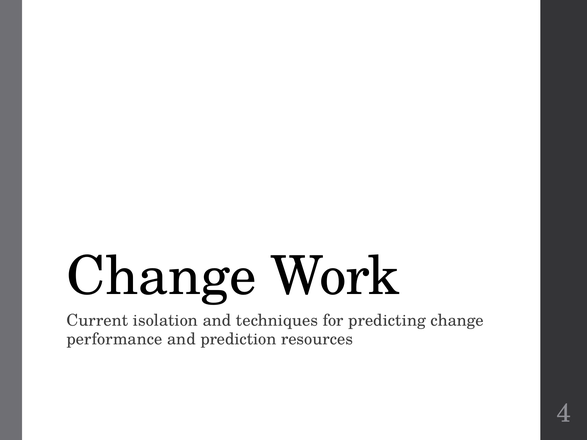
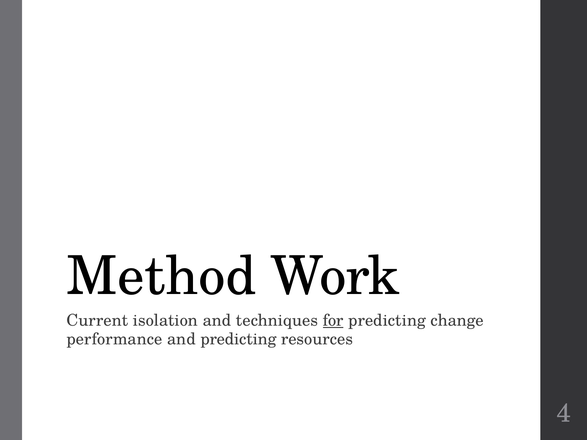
Change: Change -> Method (161, 276)
for underline: none -> present (333, 321)
and prediction: prediction -> predicting (238, 339)
